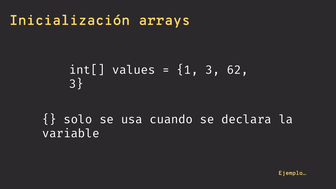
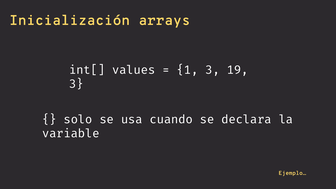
62: 62 -> 19 (238, 70)
